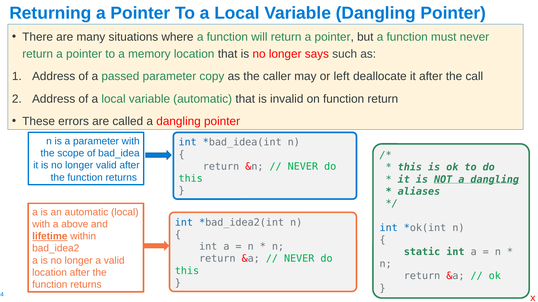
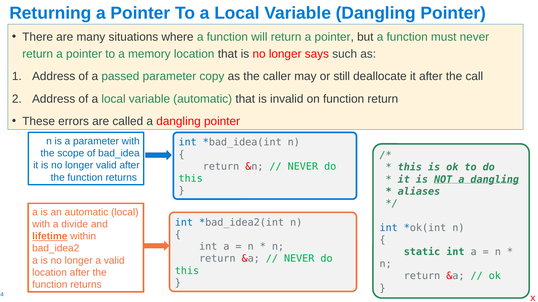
left: left -> still (342, 77)
above: above -> divide (75, 225)
